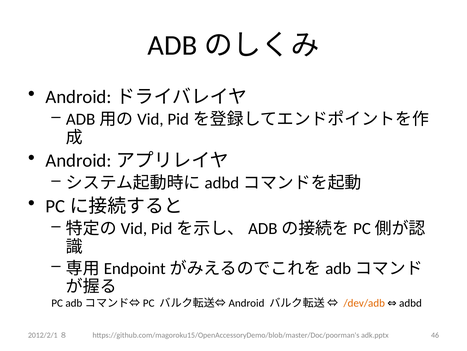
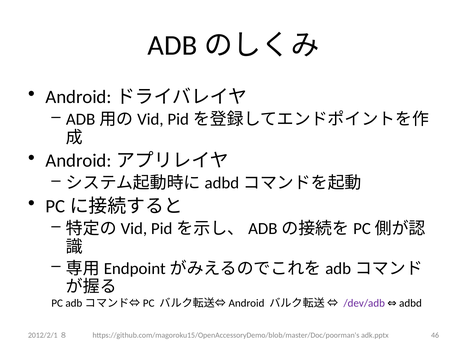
/dev/adb colour: orange -> purple (364, 303)
